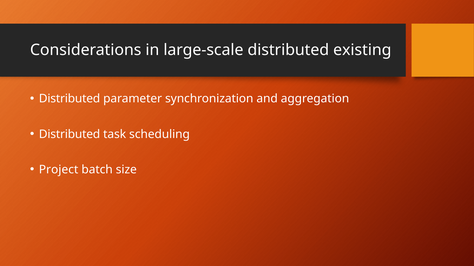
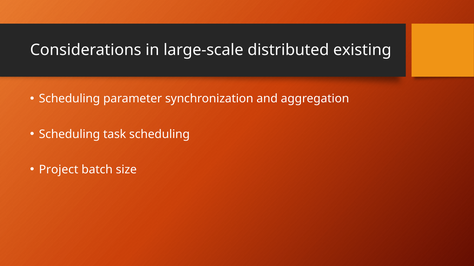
Distributed: Distributed -> Scheduling (70, 99)
Distributed: Distributed -> Scheduling (70, 134)
